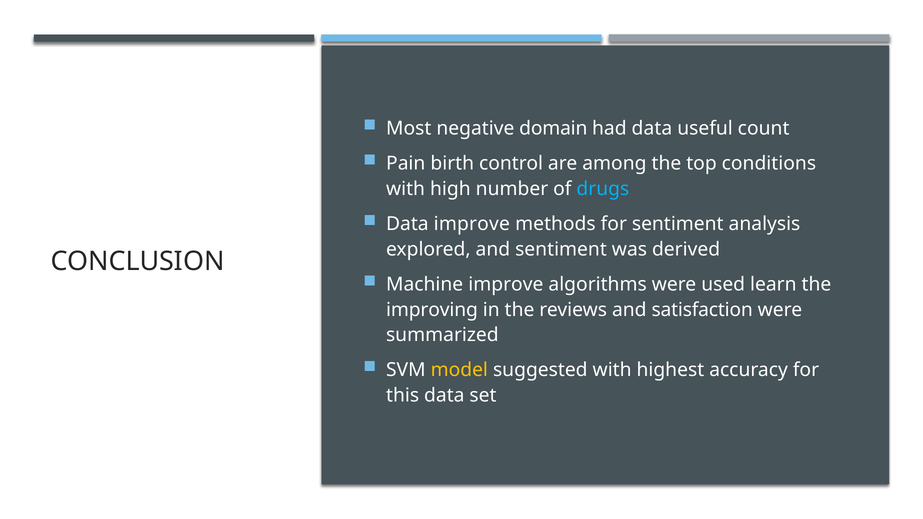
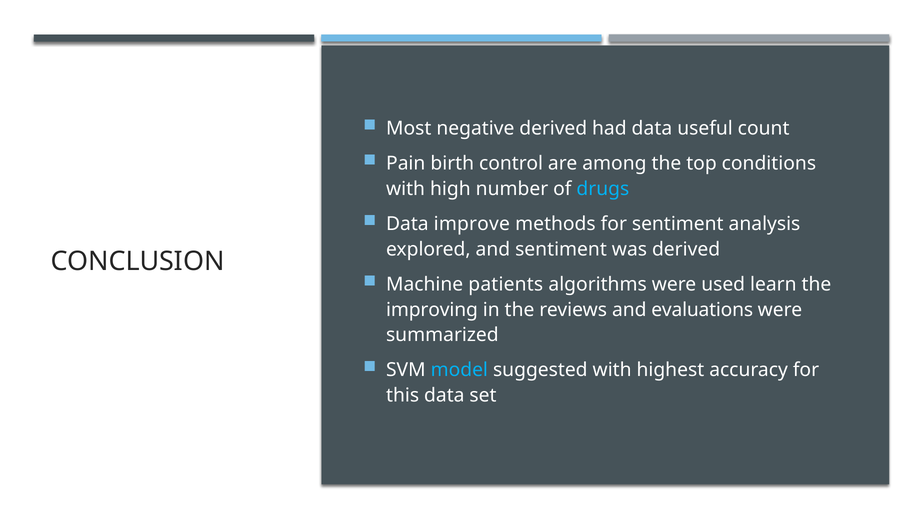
negative domain: domain -> derived (553, 129)
Machine improve: improve -> patients (506, 284)
satisfaction: satisfaction -> evaluations (702, 310)
model colour: yellow -> light blue (459, 370)
